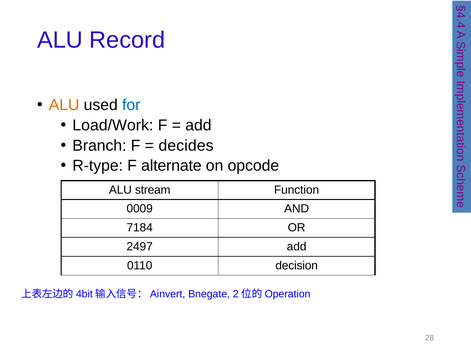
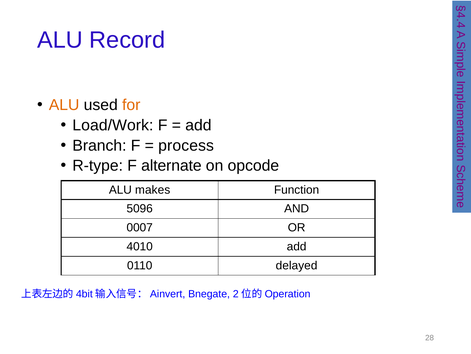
for colour: blue -> orange (131, 105)
decides: decides -> process (186, 145)
stream: stream -> makes (153, 189)
0009: 0009 -> 5096 (140, 208)
7184: 7184 -> 0007 (140, 227)
2497: 2497 -> 4010 (140, 246)
decision: decision -> delayed (297, 265)
